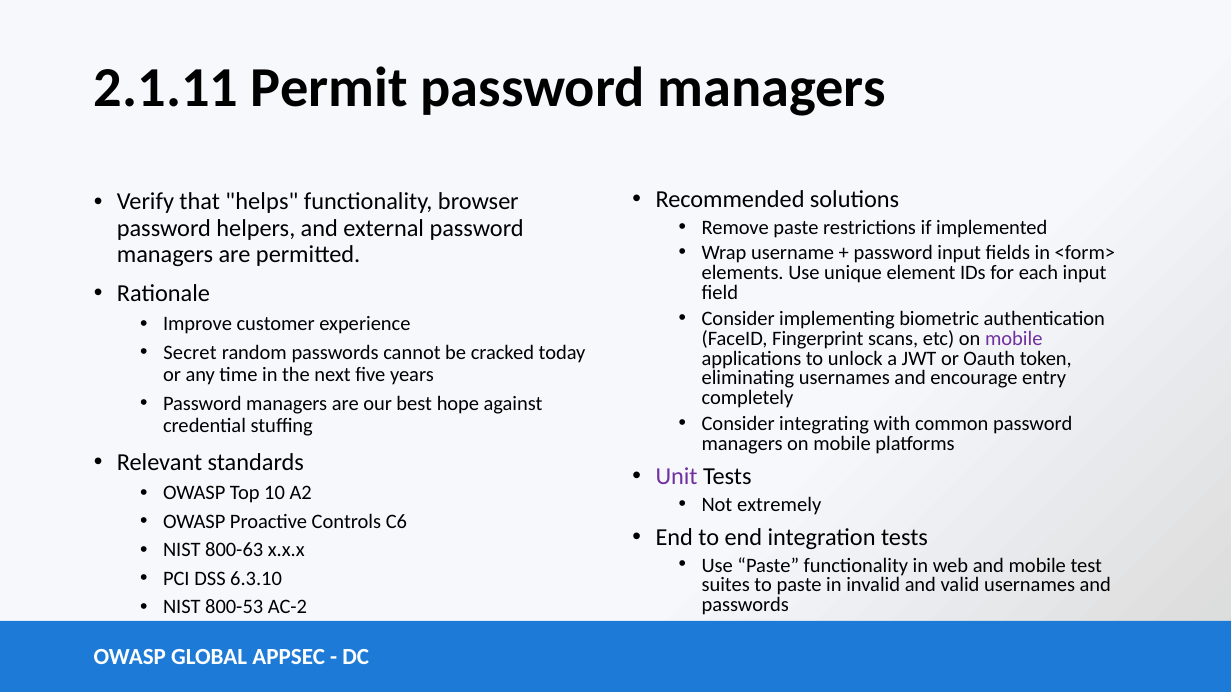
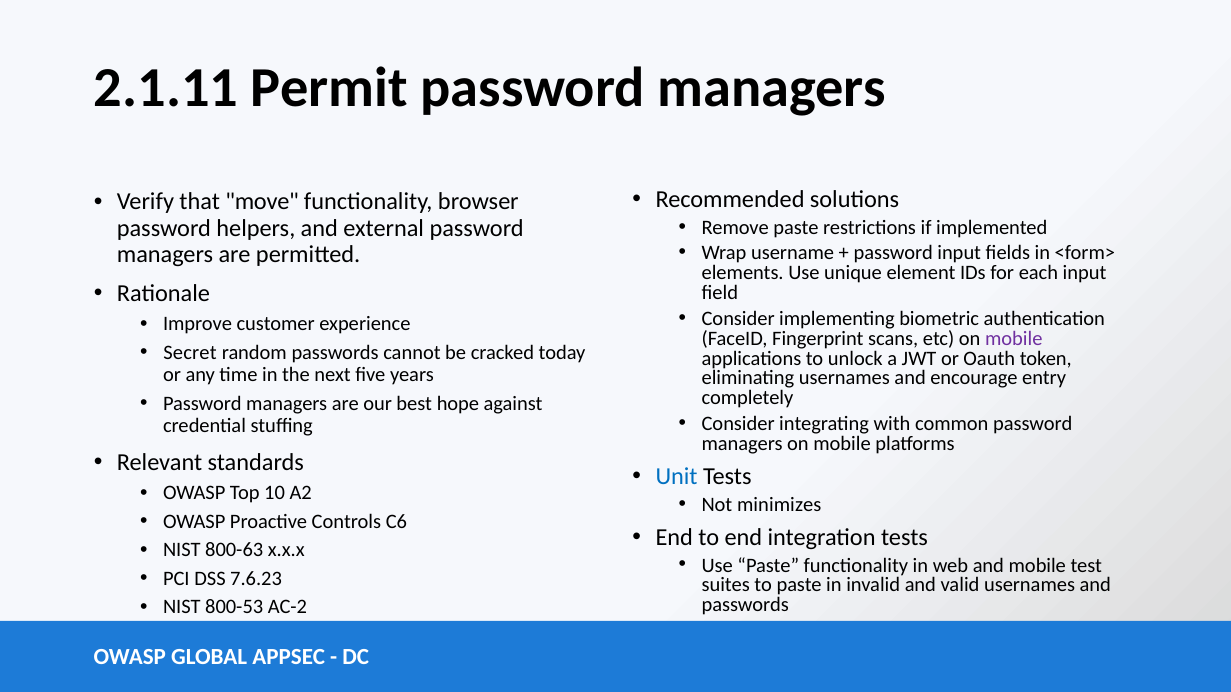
helps: helps -> move (262, 202)
Unit colour: purple -> blue (677, 477)
extremely: extremely -> minimizes (779, 505)
6.3.10: 6.3.10 -> 7.6.23 (256, 579)
